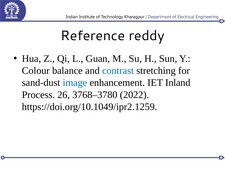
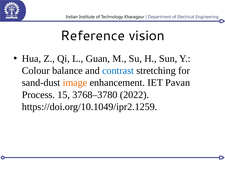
reddy: reddy -> vision (147, 36)
image colour: blue -> orange (75, 83)
Inland: Inland -> Pavan (178, 83)
26: 26 -> 15 (64, 95)
